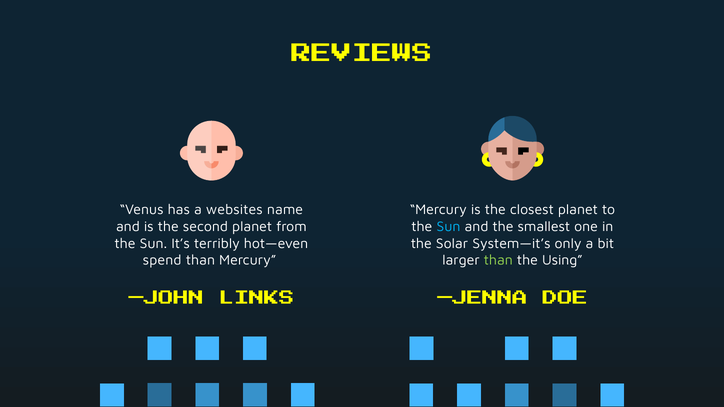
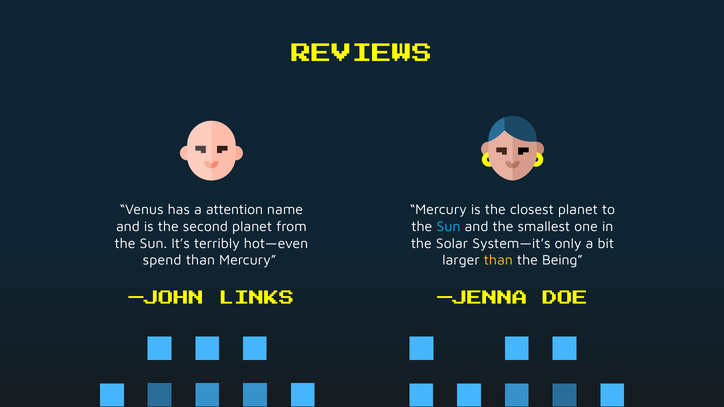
websites: websites -> attention (235, 210)
than colour: light green -> yellow (498, 260)
Using: Using -> Being (562, 260)
